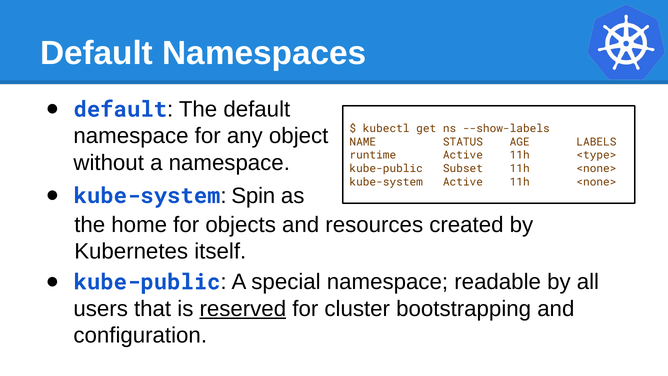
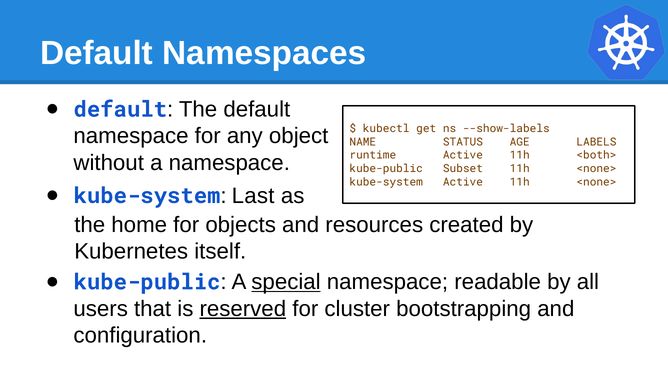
<type>: <type> -> <both> (596, 155)
Spin: Spin -> Last (253, 196)
special underline: none -> present (286, 282)
